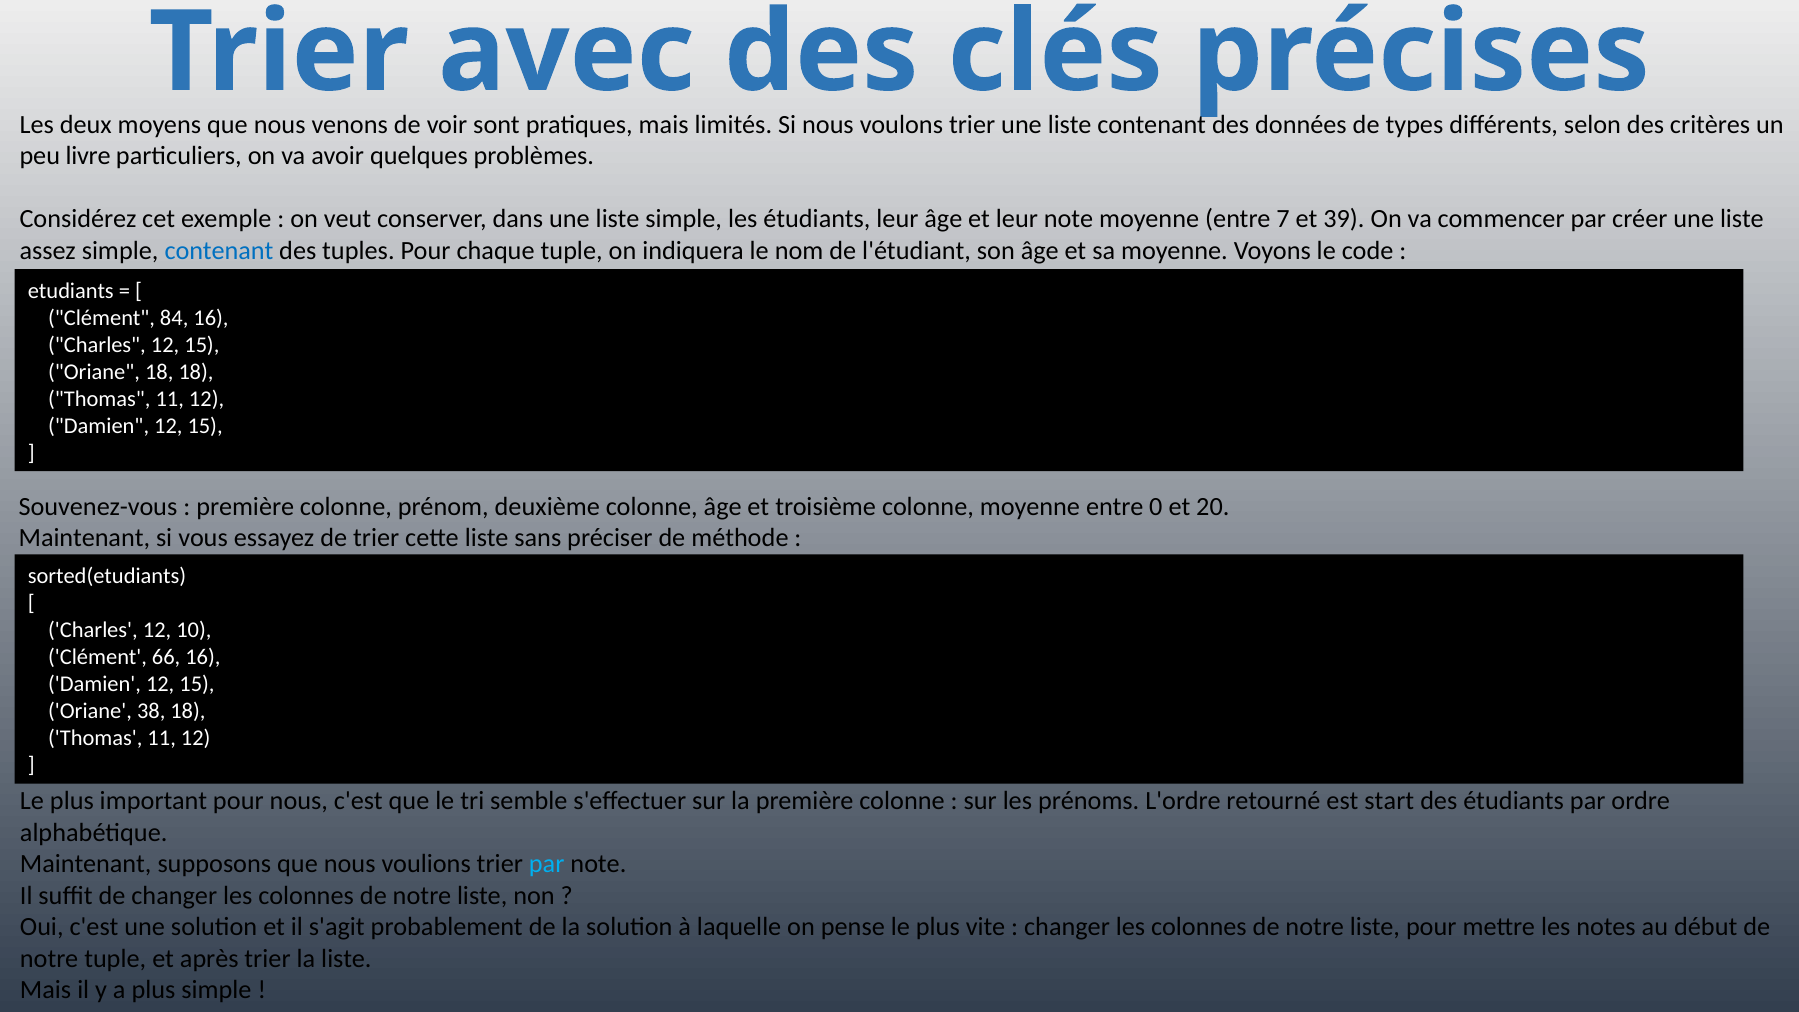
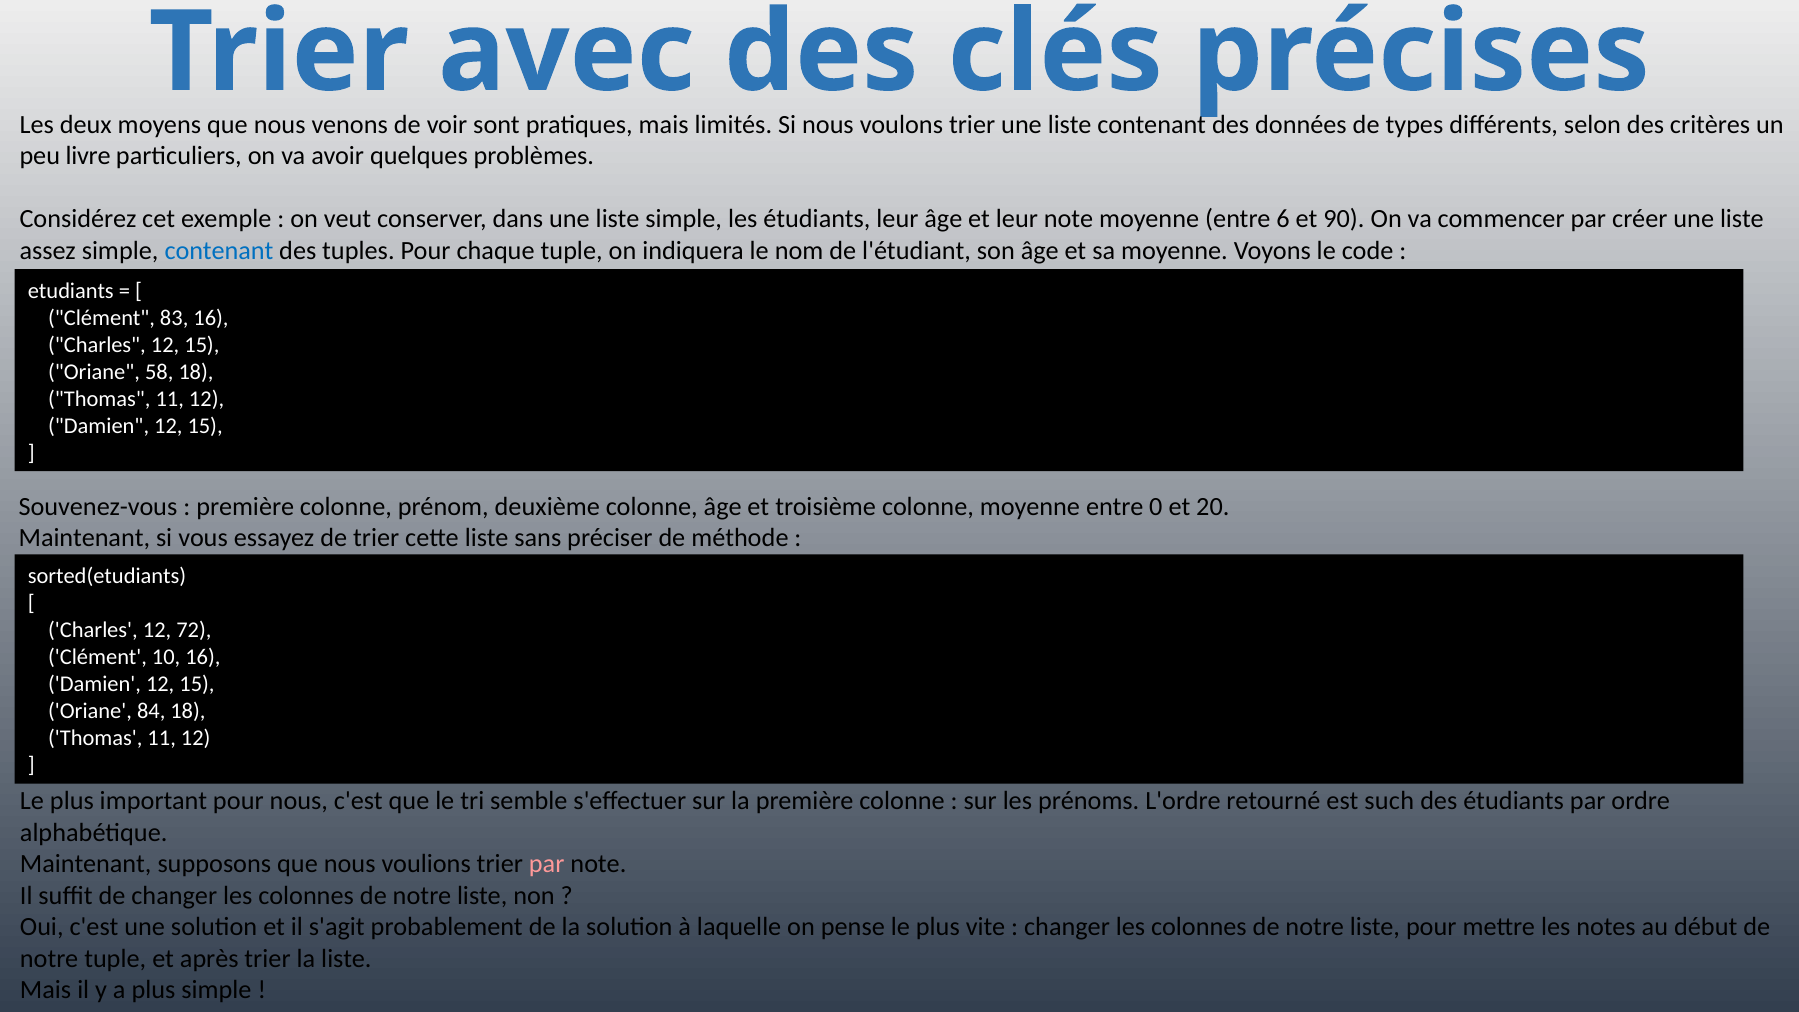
7: 7 -> 6 (1283, 219)
39: 39 -> 90 (1344, 219)
84: 84 -> 83 (174, 318)
Oriane 18: 18 -> 58 (159, 372)
10: 10 -> 72 (194, 630)
66: 66 -> 10 (166, 657)
38: 38 -> 84 (151, 711)
start: start -> such (1389, 801)
par colour: light blue -> pink (547, 864)
